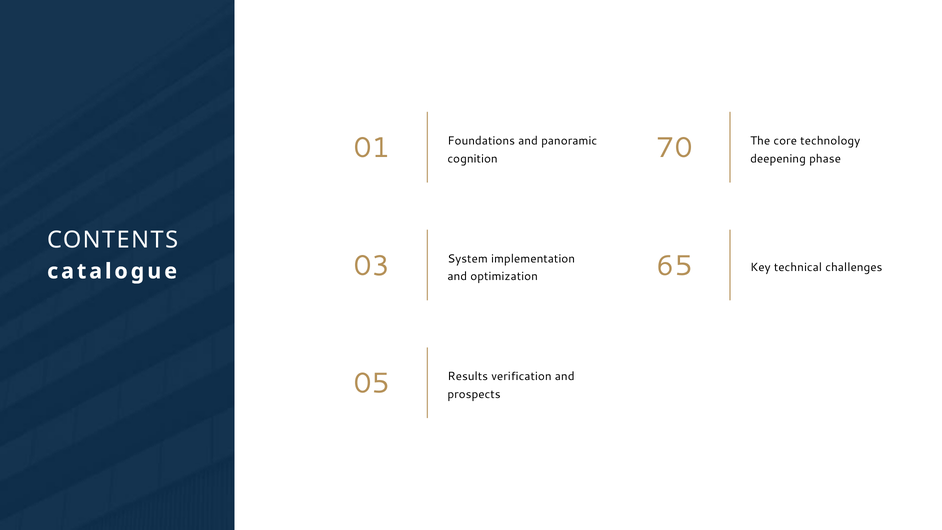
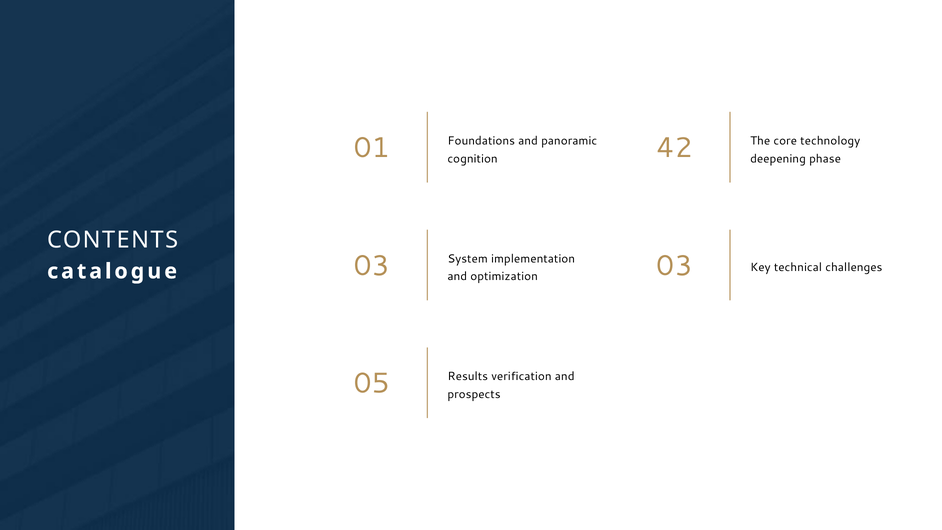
70: 70 -> 42 (675, 148)
optimization 65: 65 -> 03 (675, 266)
